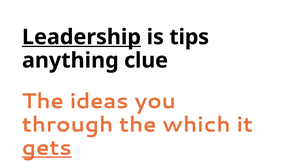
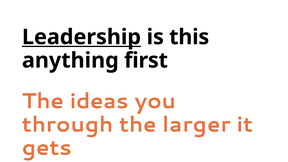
tips: tips -> this (189, 37)
clue: clue -> first (146, 60)
which: which -> larger (197, 124)
gets underline: present -> none (47, 148)
